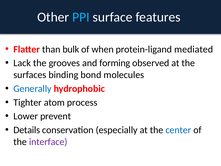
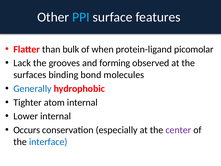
mediated: mediated -> picomolar (194, 49)
atom process: process -> internal (82, 102)
Lower prevent: prevent -> internal (56, 116)
Details: Details -> Occurs (27, 130)
center colour: blue -> purple (178, 130)
interface colour: purple -> blue (48, 142)
